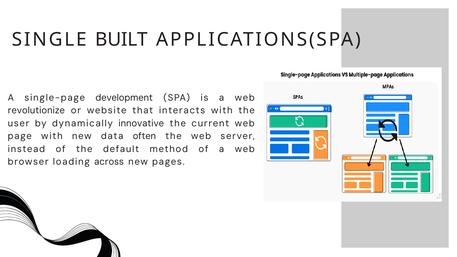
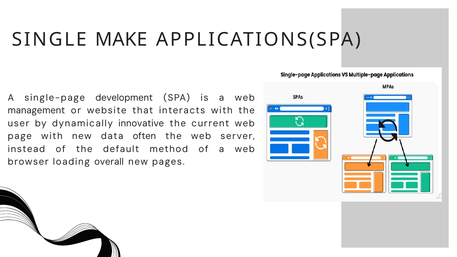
BUILT: BUILT -> MAKE (121, 39)
revolutionize: revolutionize -> management (36, 110)
across: across -> overall (109, 162)
